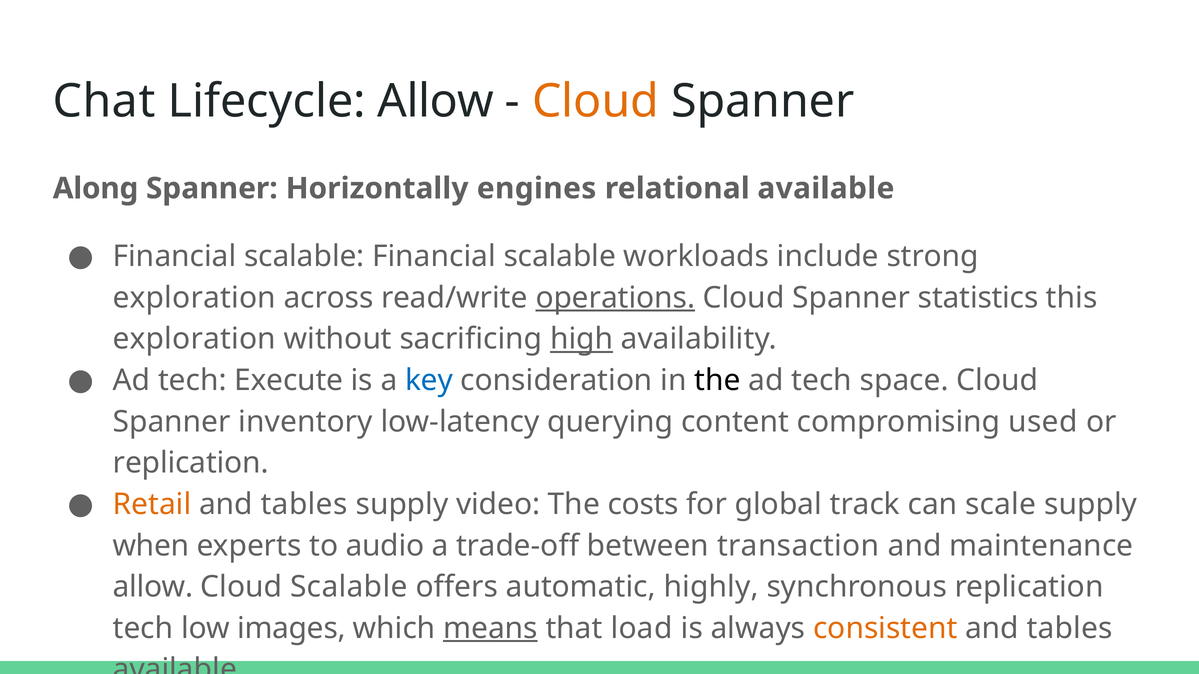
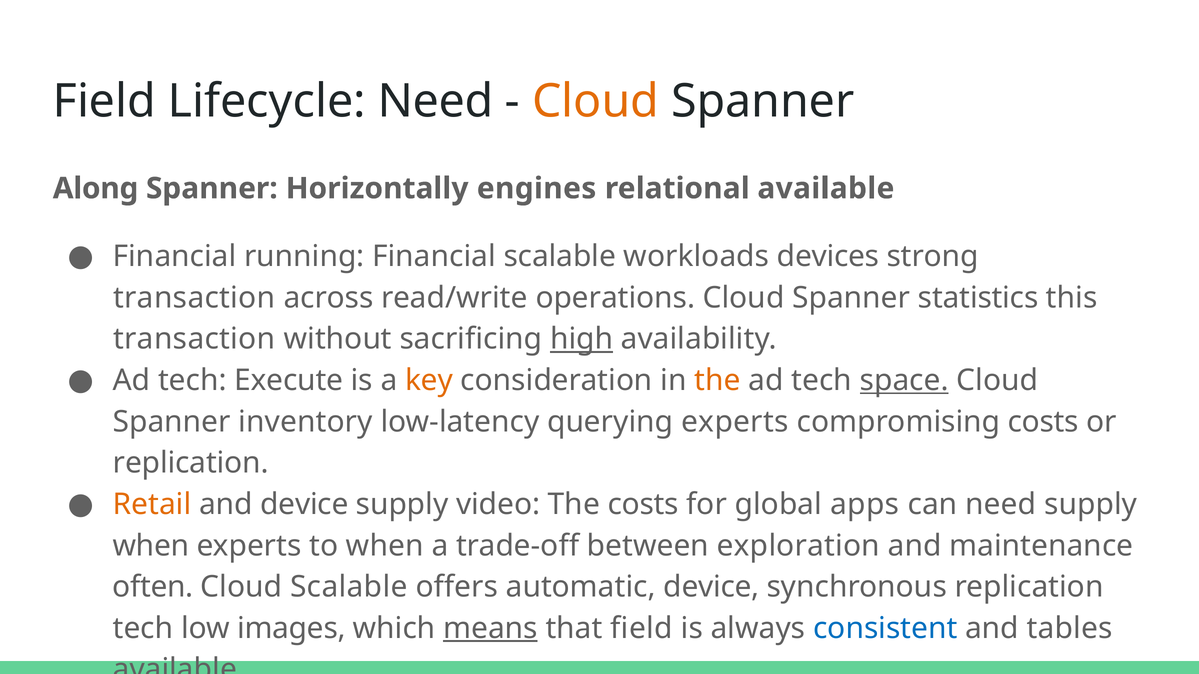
Chat: Chat -> Field (104, 102)
Lifecycle Allow: Allow -> Need (436, 102)
scalable: scalable -> running (304, 257)
include: include -> devices (828, 257)
exploration: exploration -> transaction (194, 298)
operations underline: present -> none (615, 298)
exploration: exploration -> transaction (194, 339)
key colour: blue -> orange (429, 381)
the colour: black -> orange (717, 381)
space underline: none -> present (904, 381)
querying content: content -> experts (735, 422)
compromising used: used -> costs (1043, 422)
tables: tables -> device (304, 505)
track: track -> apps (865, 505)
can scale: scale -> need (1001, 505)
to audio: audio -> when (385, 546)
transaction: transaction -> exploration (798, 546)
allow: allow -> often (153, 587)
automatic highly: highly -> device (711, 587)
that load: load -> field (642, 629)
consistent colour: orange -> blue (885, 629)
